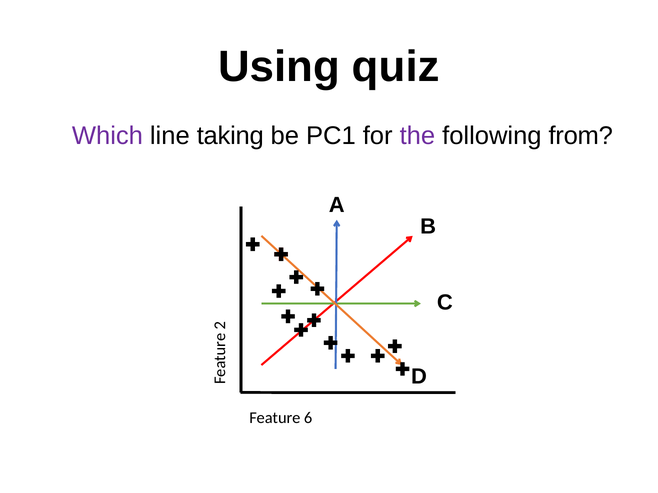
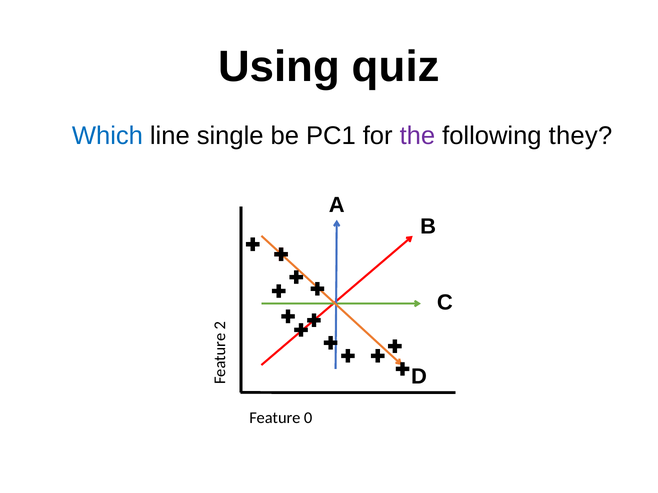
Which colour: purple -> blue (107, 136)
taking: taking -> single (230, 136)
from: from -> they (580, 136)
6: 6 -> 0 (308, 418)
